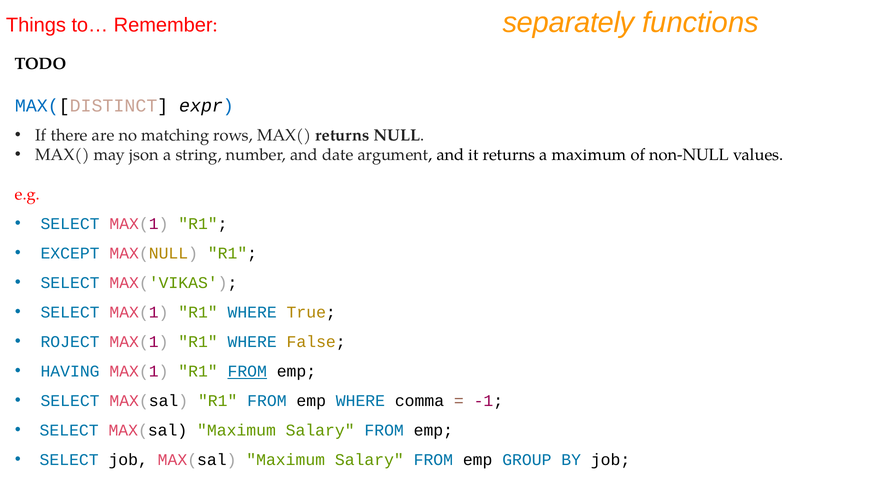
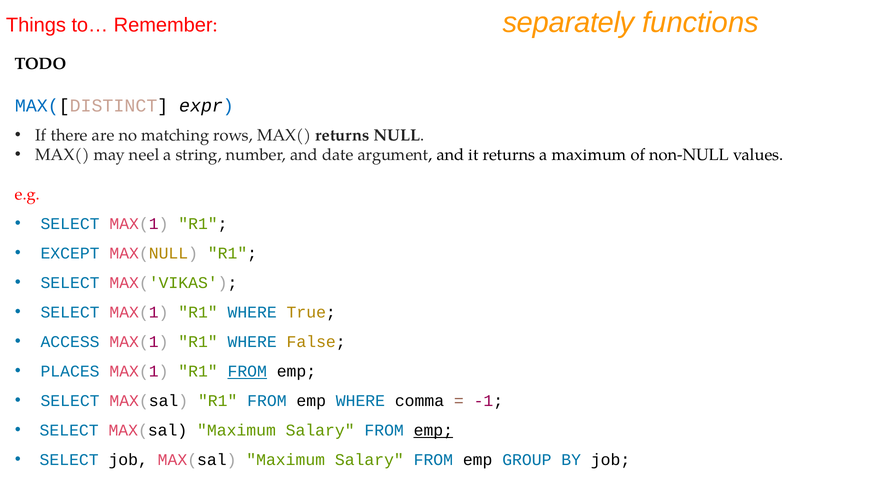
json: json -> neel (144, 155)
ROJECT: ROJECT -> ACCESS (70, 342)
HAVING: HAVING -> PLACES (70, 371)
emp underline: none -> present (433, 431)
